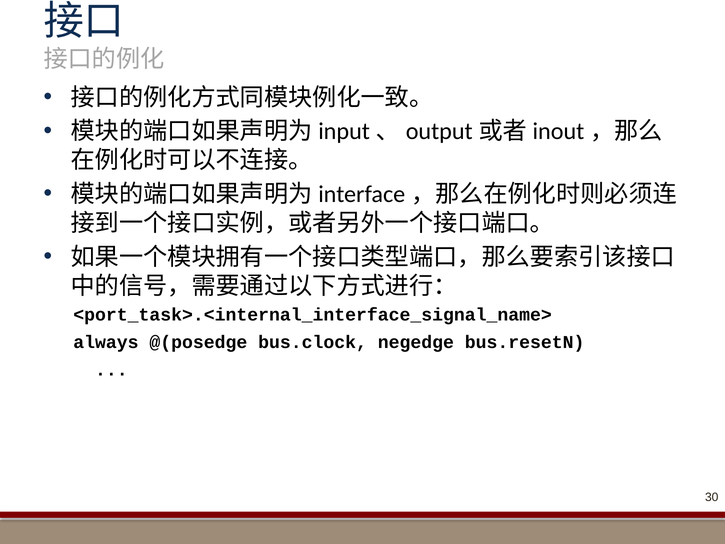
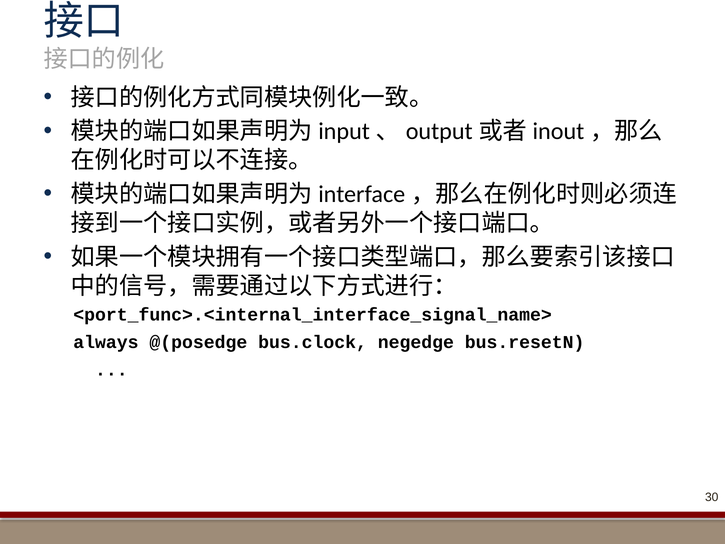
<port_task>.<internal_interface_signal_name>: <port_task>.<internal_interface_signal_name> -> <port_func>.<internal_interface_signal_name> (313, 315)
